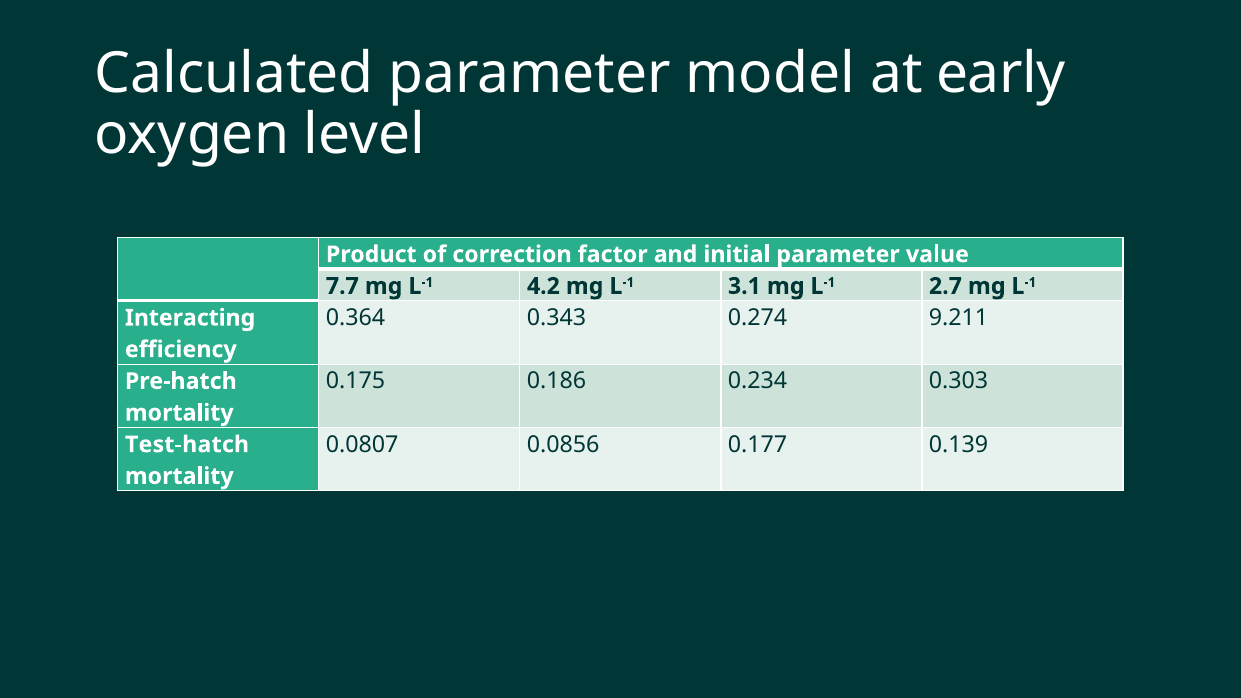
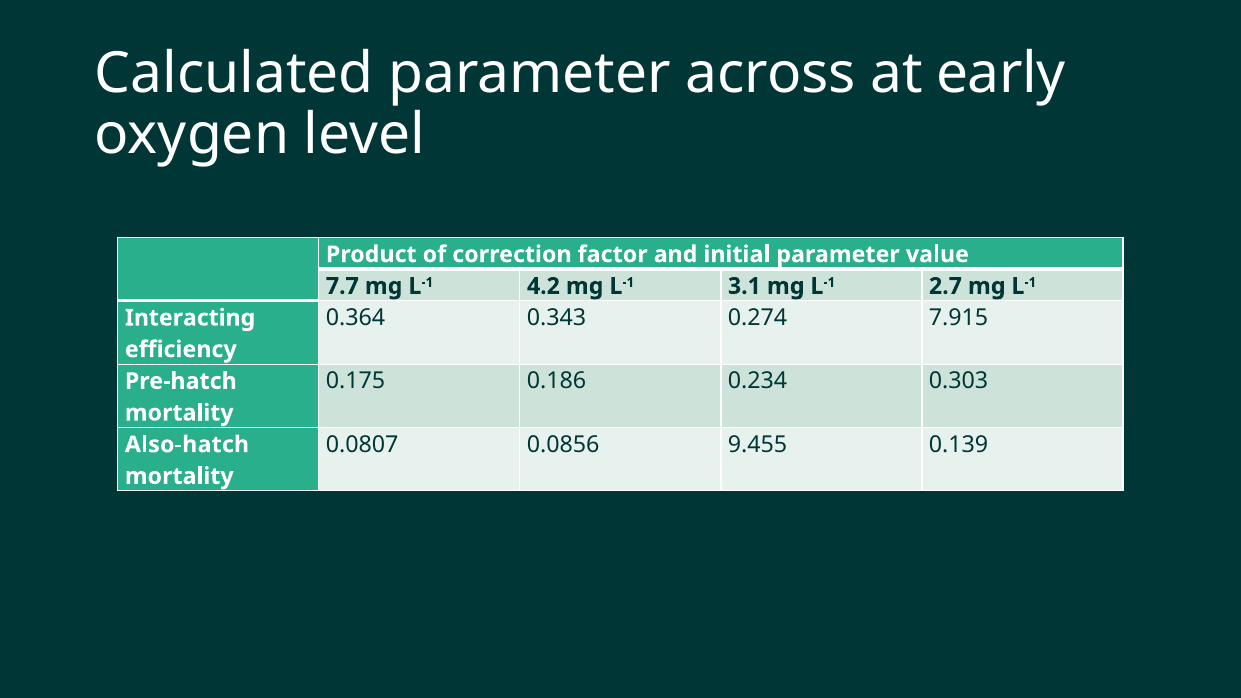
model: model -> across (771, 74)
9.211: 9.211 -> 7.915 (959, 318)
0.177: 0.177 -> 9.455 (758, 445)
Test-hatch: Test-hatch -> Also-hatch (187, 445)
